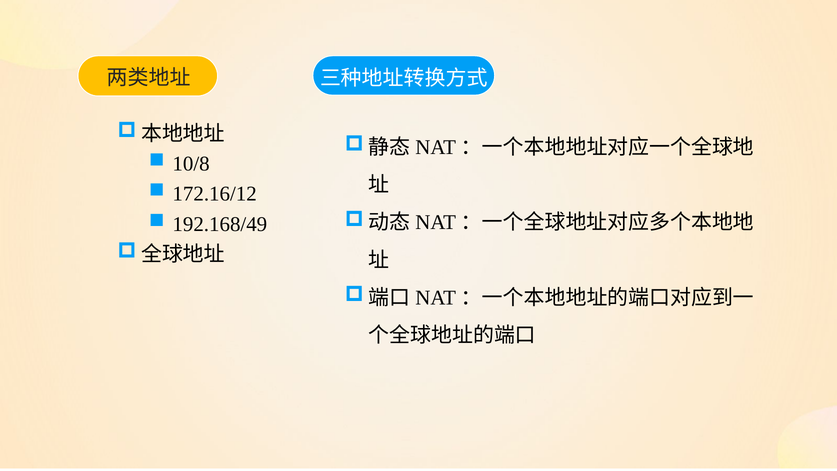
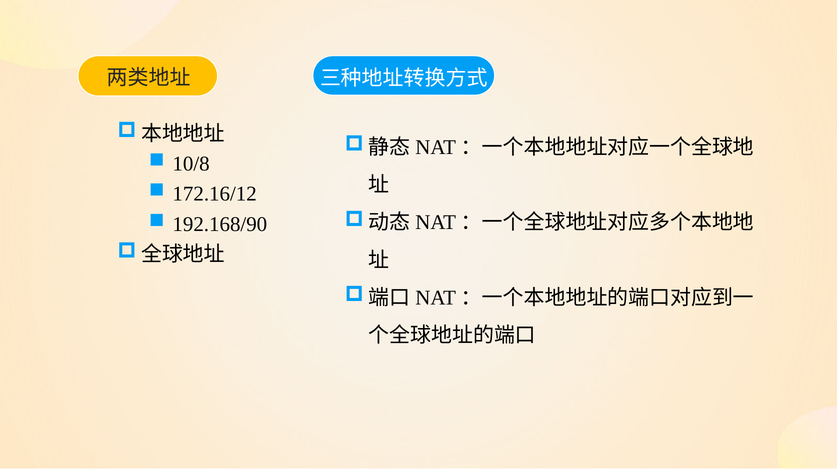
192.168/49: 192.168/49 -> 192.168/90 (220, 224)
